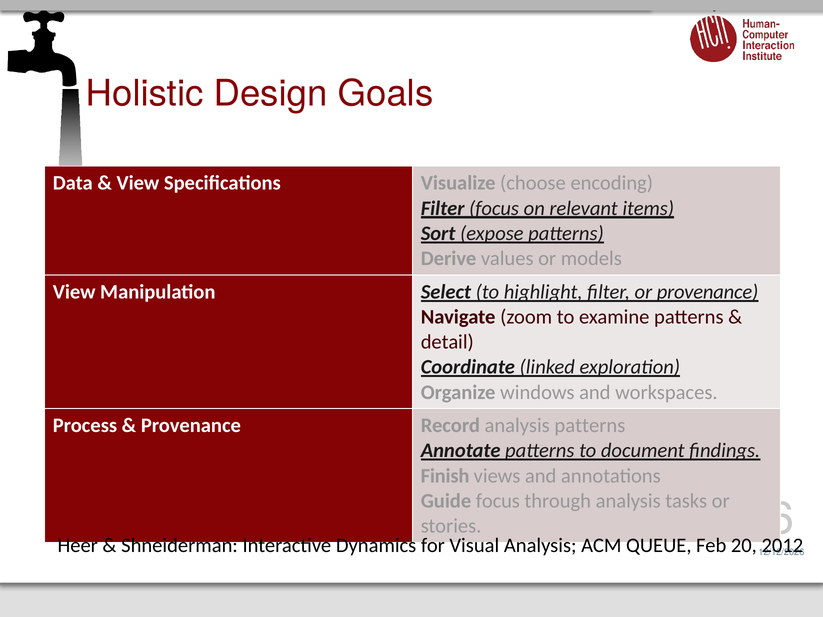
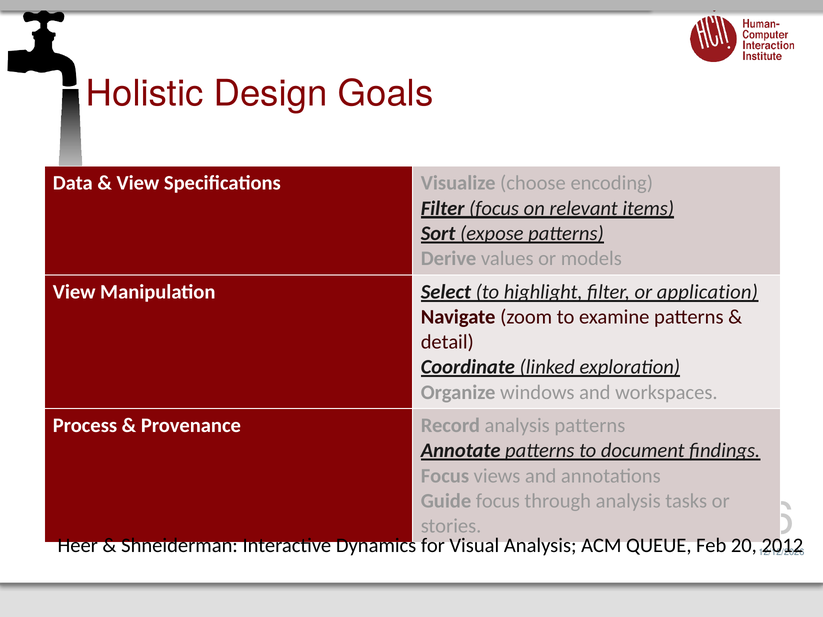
or provenance: provenance -> application (707, 292)
Finish: Finish -> Focus (445, 476)
